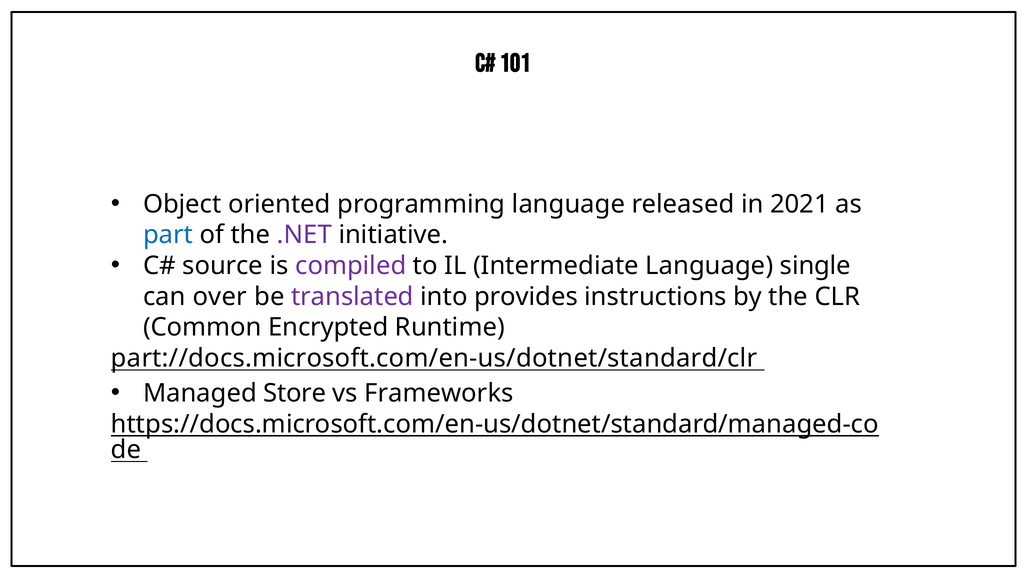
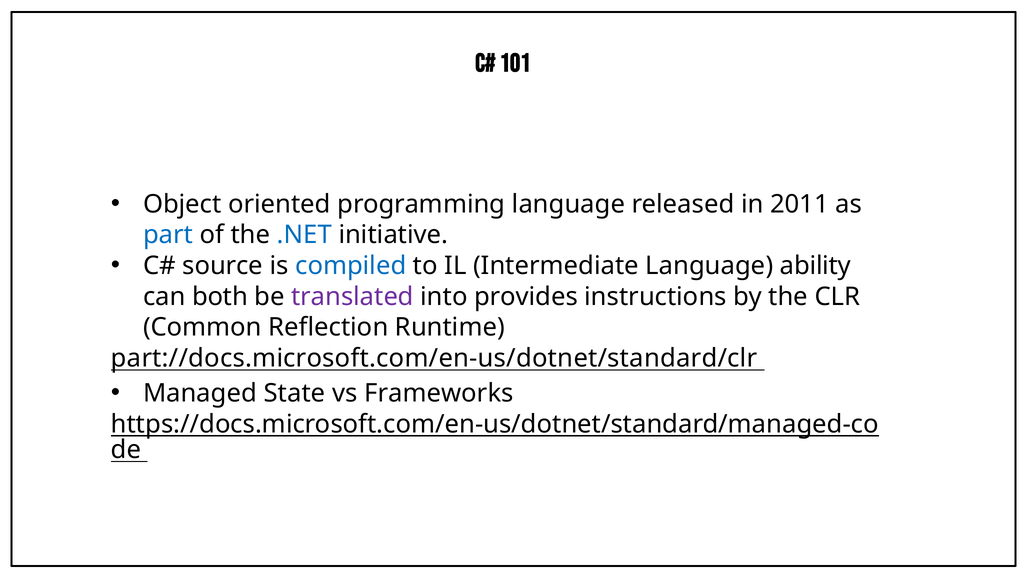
2021: 2021 -> 2011 (799, 204)
.NET colour: purple -> blue (304, 235)
compiled colour: purple -> blue (351, 266)
single: single -> ability (815, 266)
over: over -> both (220, 297)
Encrypted: Encrypted -> Reflection (328, 327)
Store: Store -> State (295, 393)
